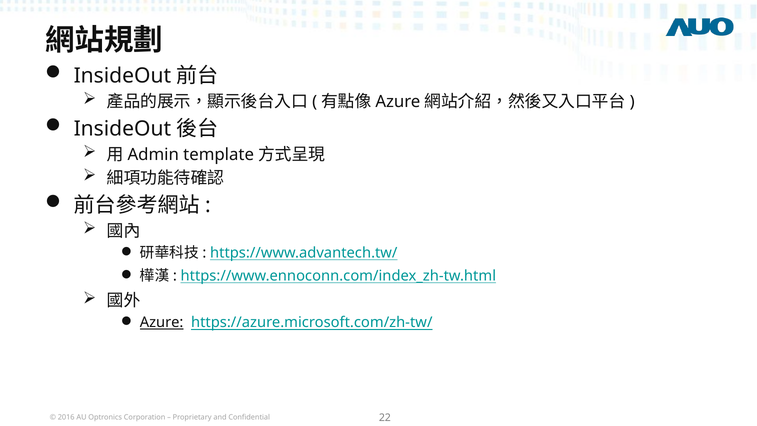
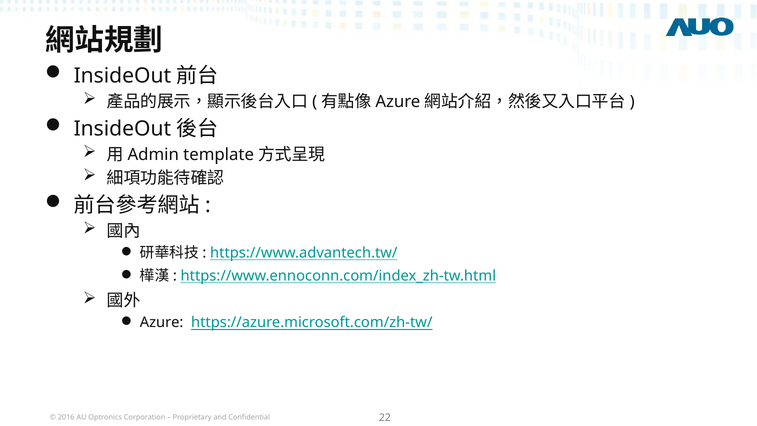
Azure underline: present -> none (162, 322)
